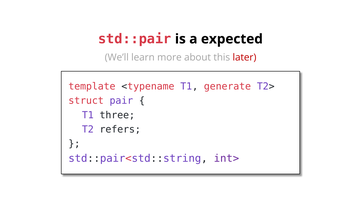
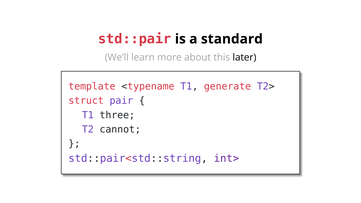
expected: expected -> standard (232, 39)
later colour: red -> black (244, 58)
refers: refers -> cannot (120, 129)
